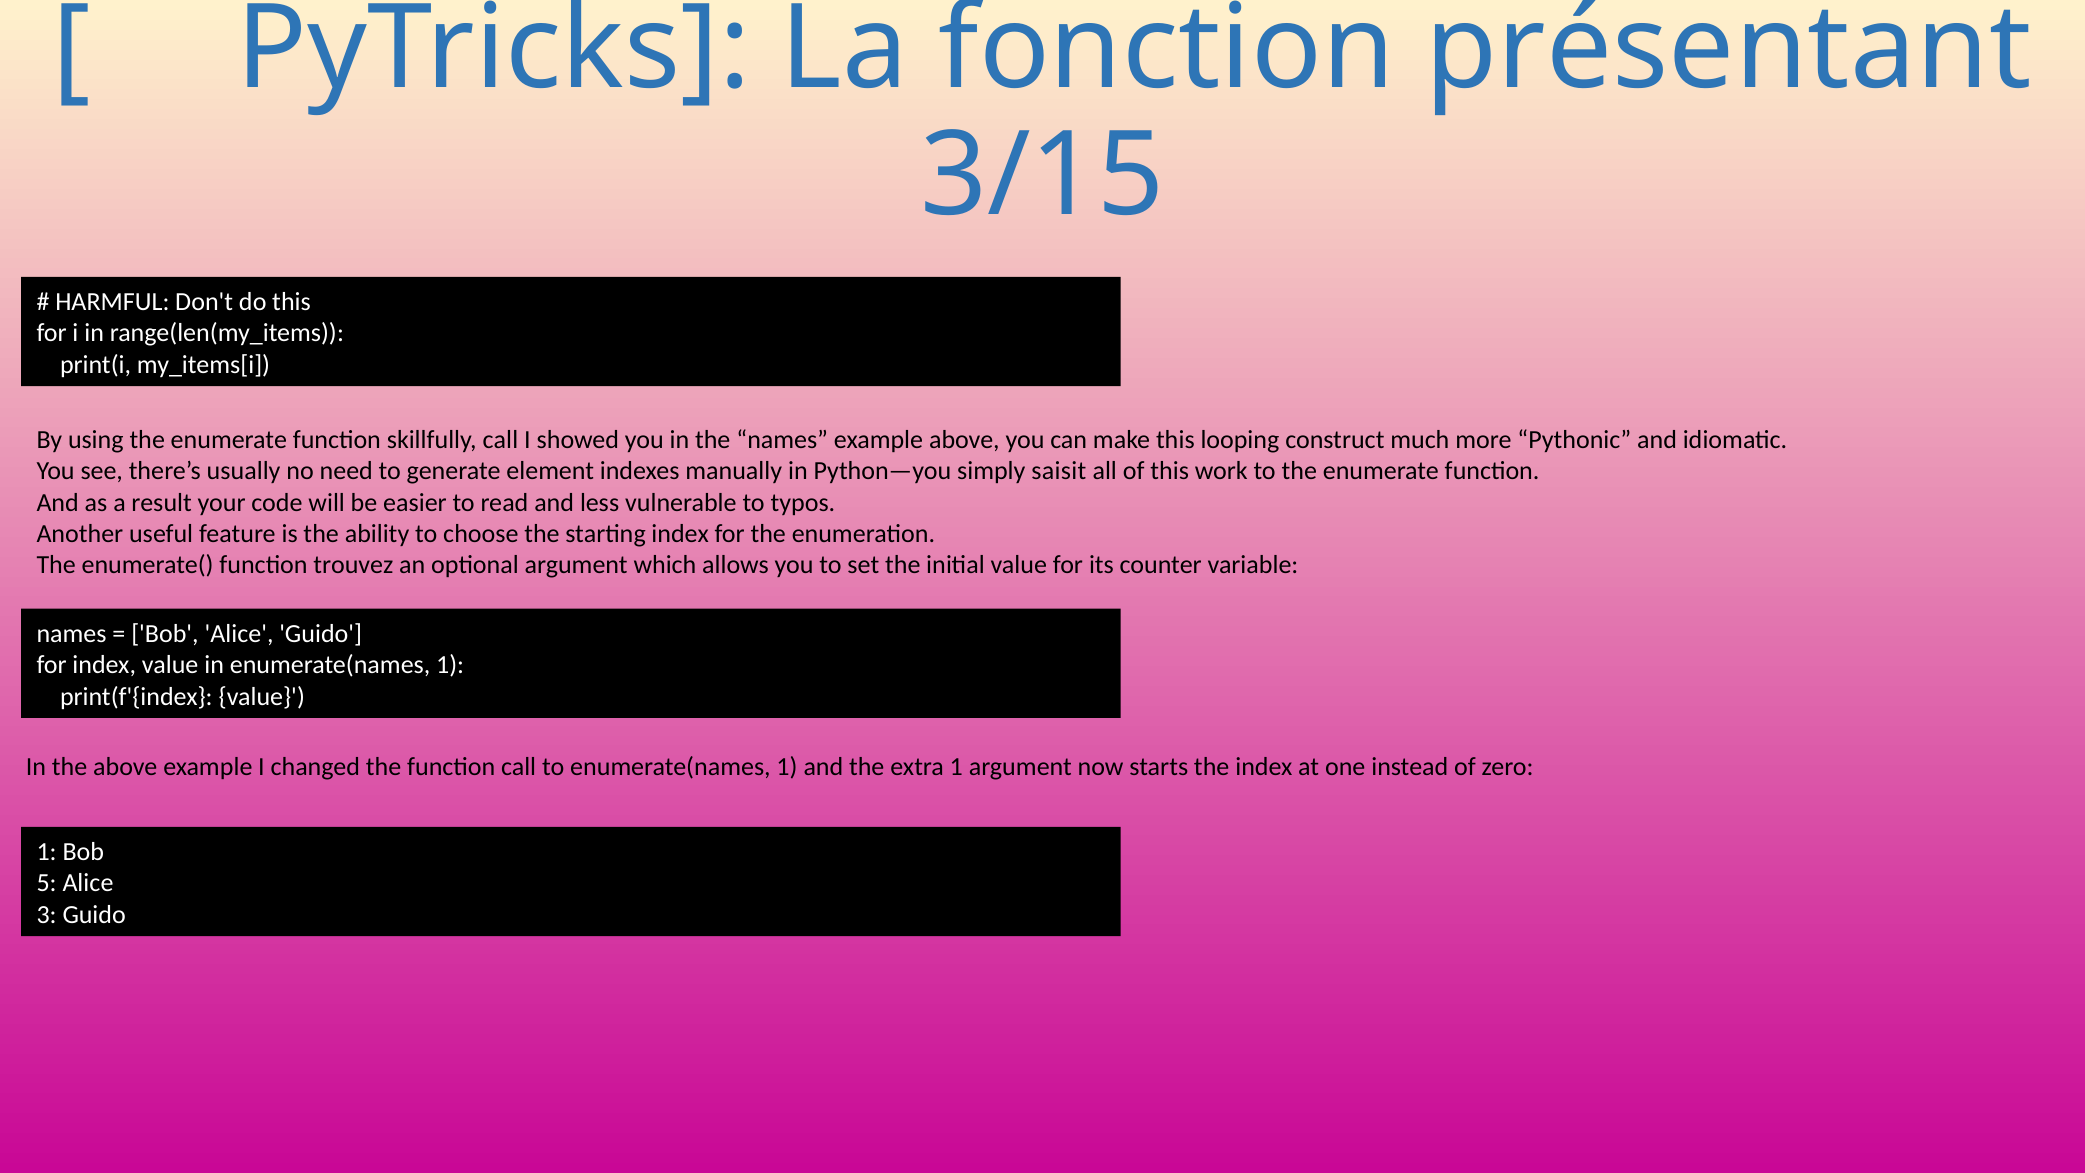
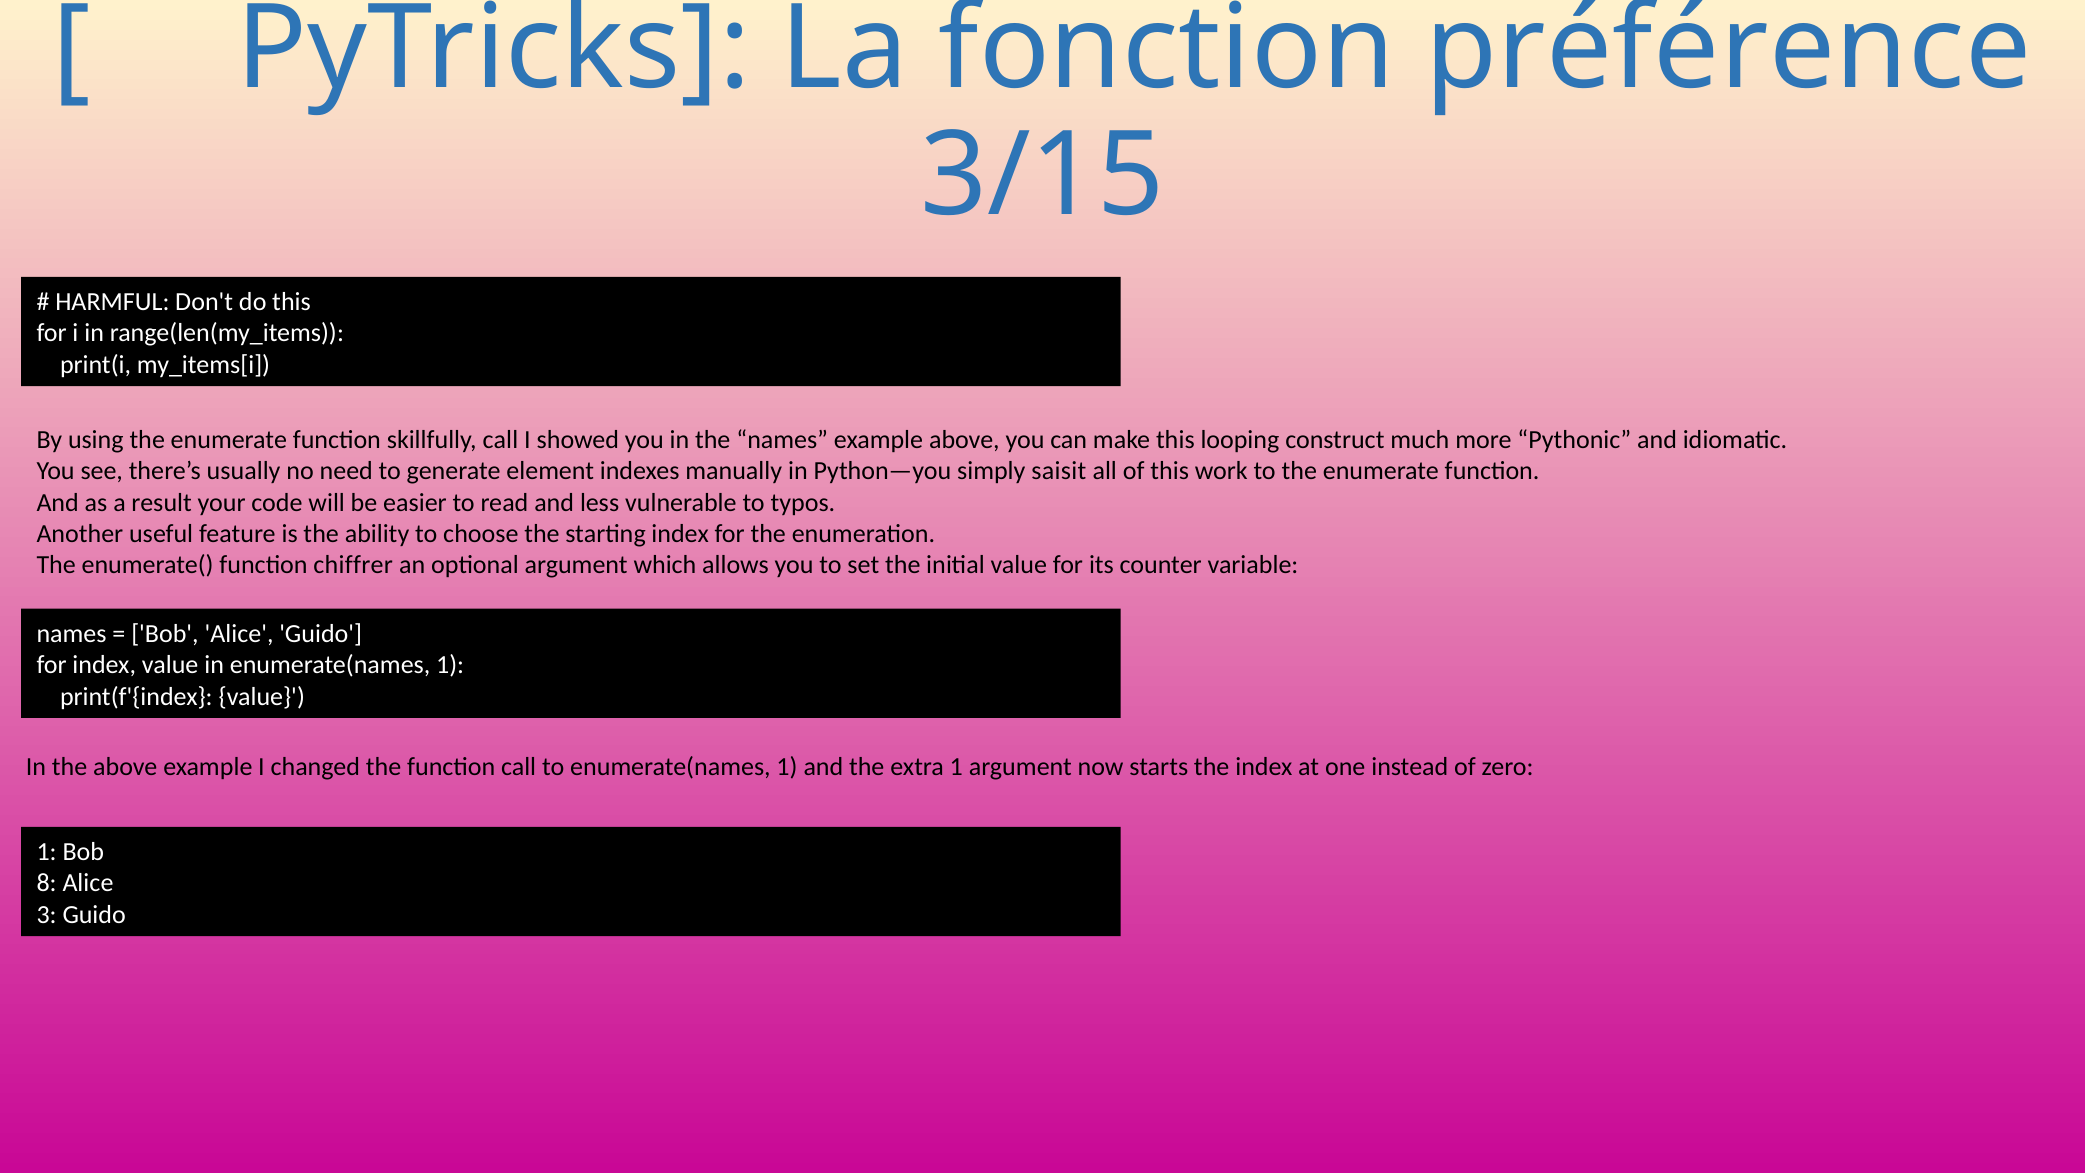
présentant: présentant -> préférence (1728, 49)
trouvez: trouvez -> chiffrer (353, 565)
5: 5 -> 8 (47, 883)
